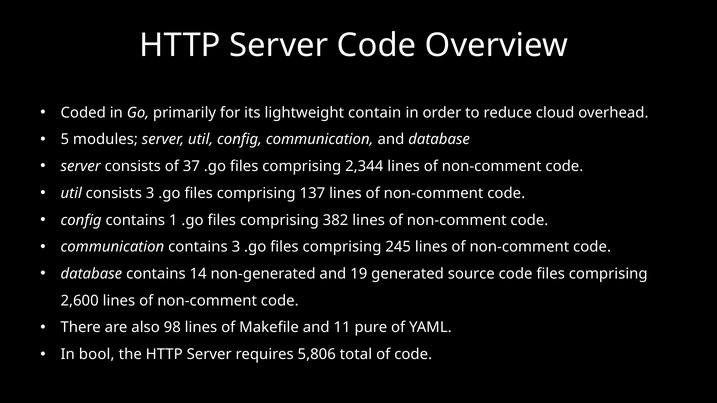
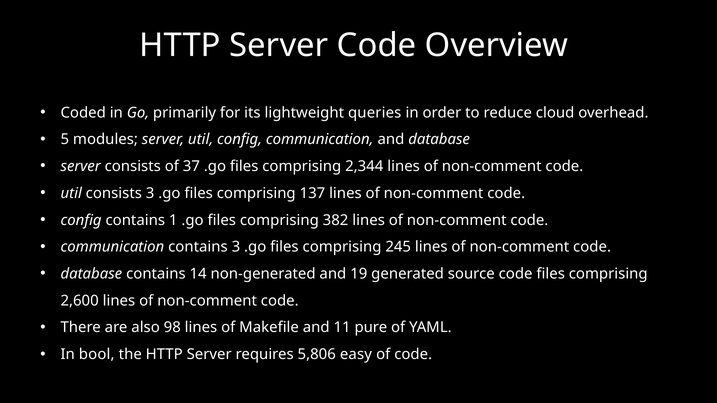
contain: contain -> queries (375, 113)
total: total -> easy (356, 355)
